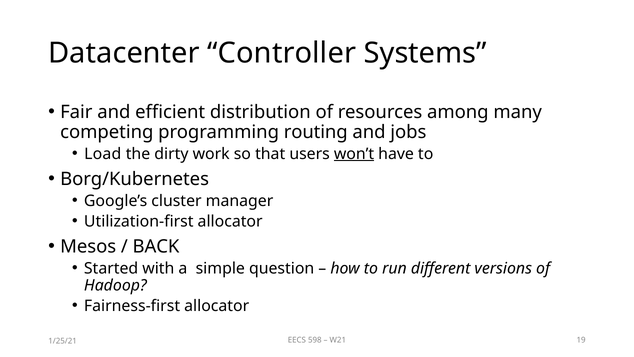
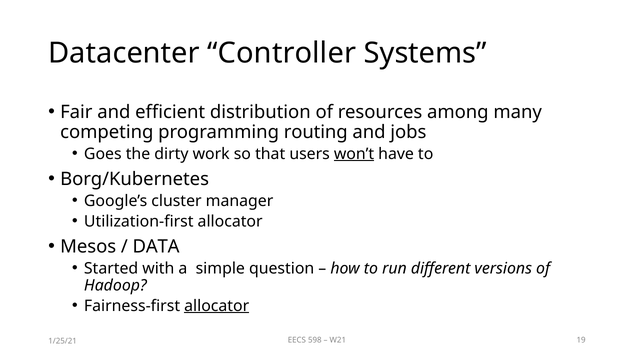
Load: Load -> Goes (103, 154)
BACK: BACK -> DATA (156, 246)
allocator underline: none -> present (217, 306)
